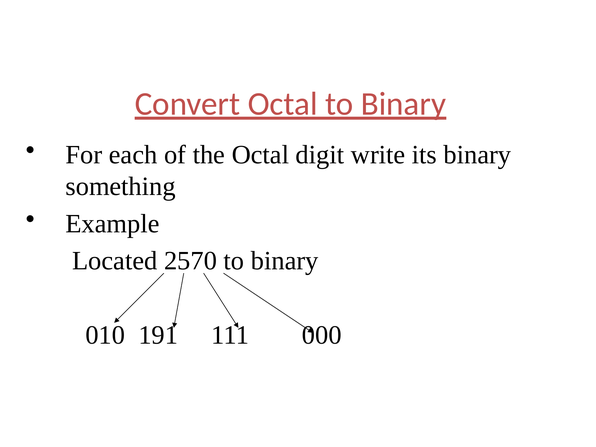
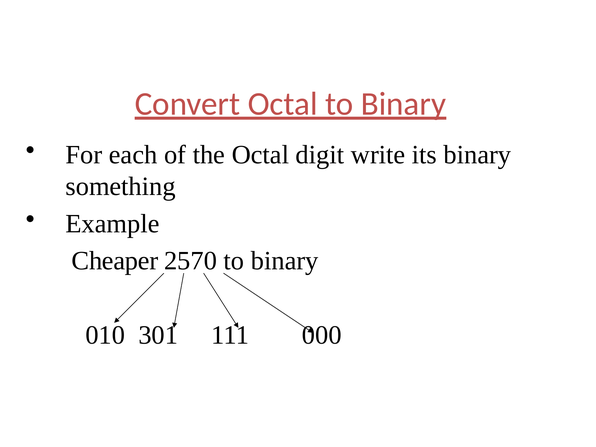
Located: Located -> Cheaper (115, 261)
191: 191 -> 301 (158, 335)
